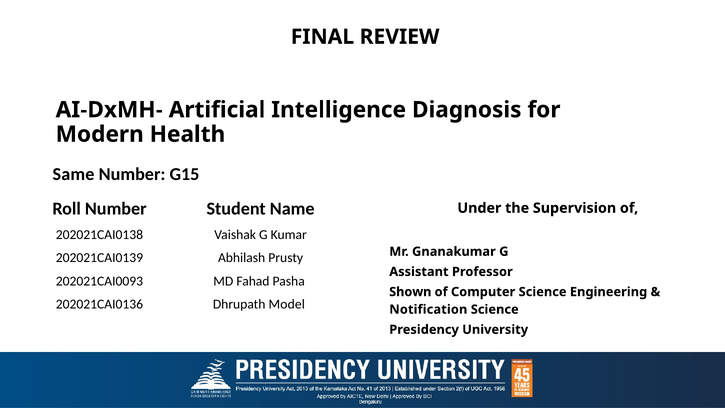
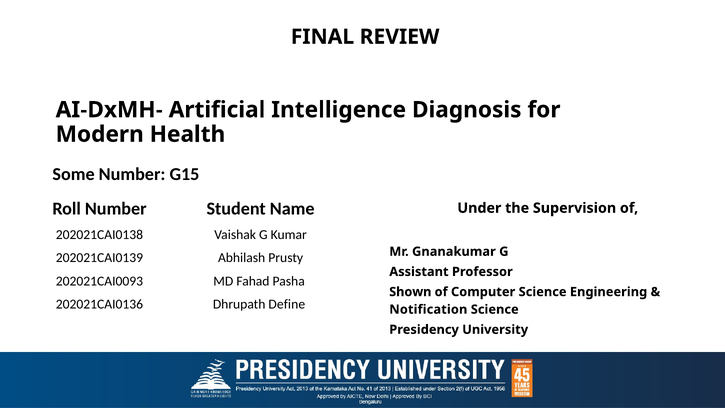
Same: Same -> Some (74, 174)
Model: Model -> Define (287, 304)
